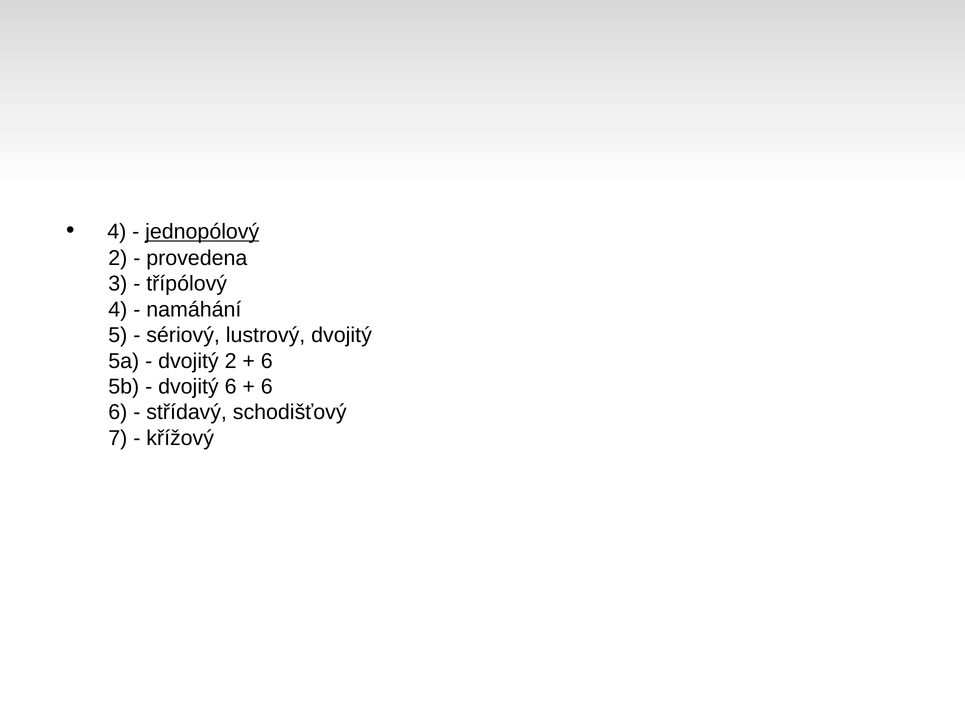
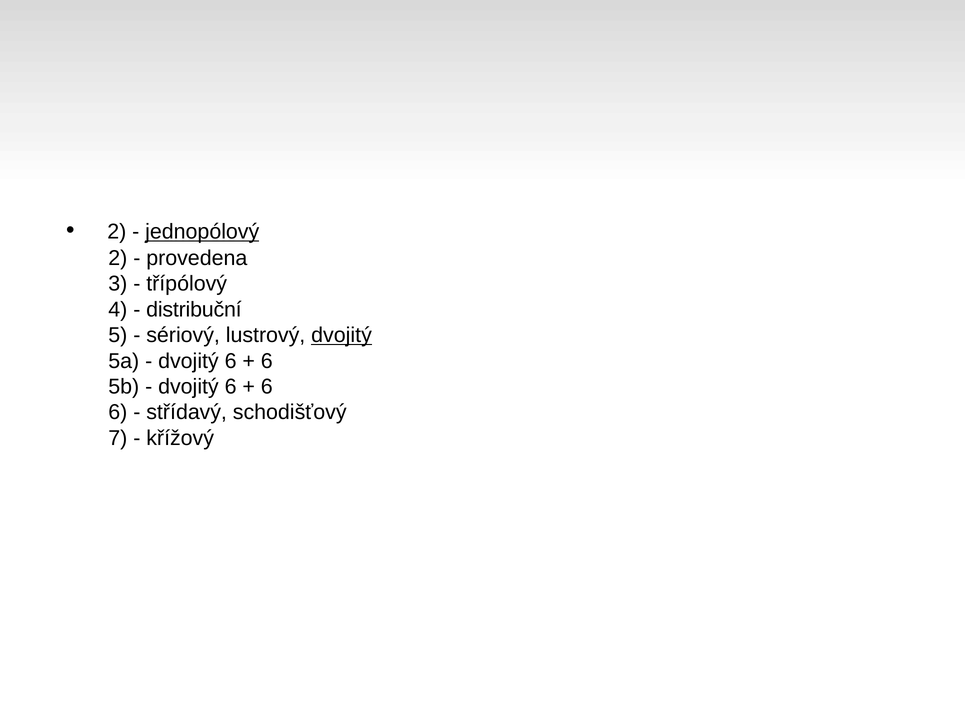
4: 4 -> 2 (117, 232)
namáhání: namáhání -> distribuční (194, 309)
dvojitý underline: none -> present (342, 335)
2: 2 -> 6 (231, 361)
